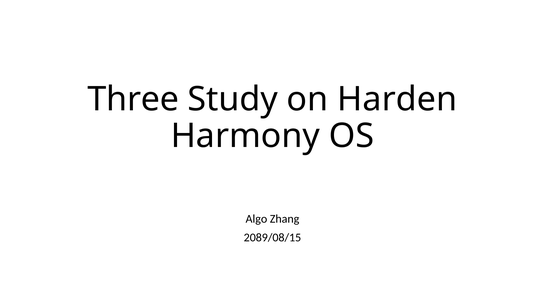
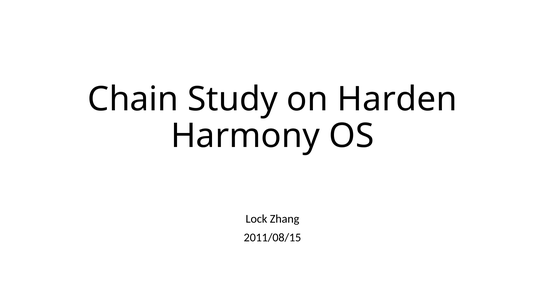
Three: Three -> Chain (133, 99)
Algo: Algo -> Lock (256, 219)
2089/08/15: 2089/08/15 -> 2011/08/15 (272, 238)
